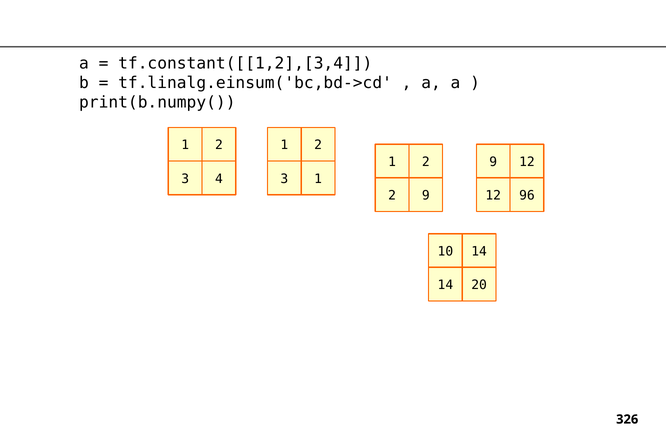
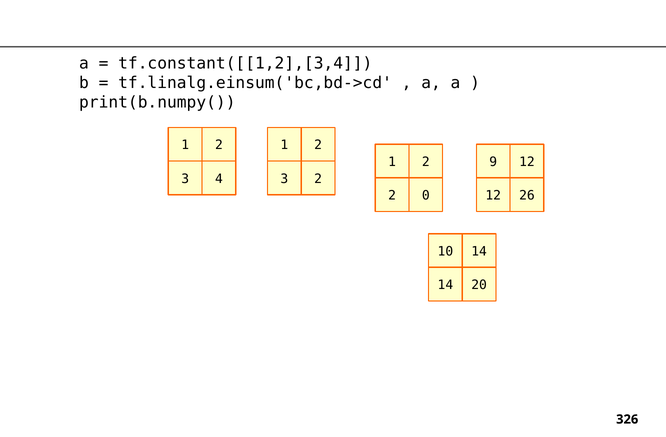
3 1: 1 -> 2 (318, 179)
2 9: 9 -> 0 (426, 196)
96: 96 -> 26 (527, 196)
